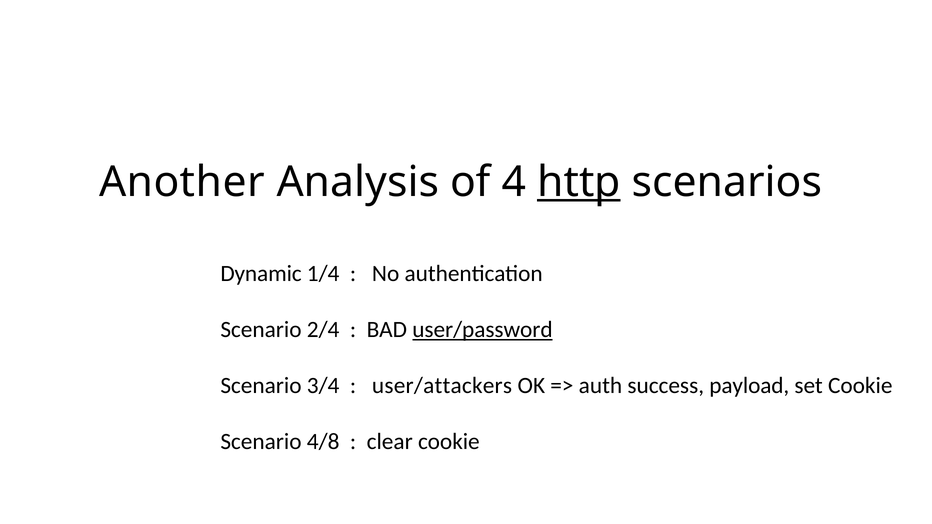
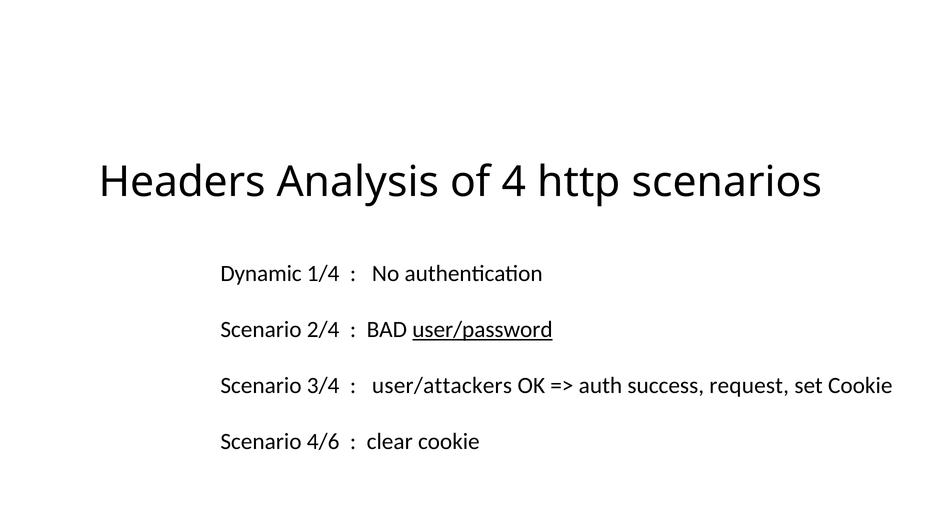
Another: Another -> Headers (182, 182)
http underline: present -> none (579, 182)
payload: payload -> request (749, 386)
4/8: 4/8 -> 4/6 (323, 442)
